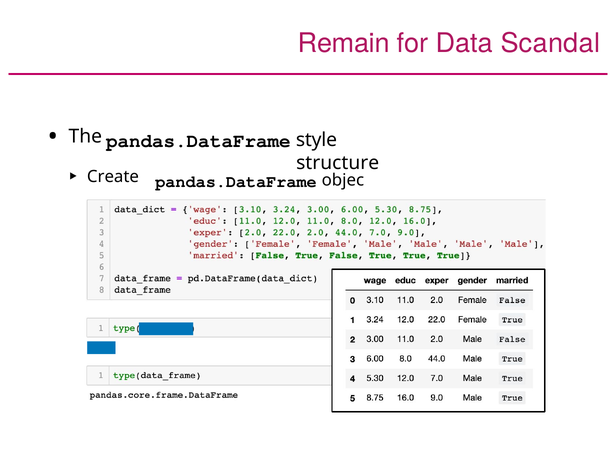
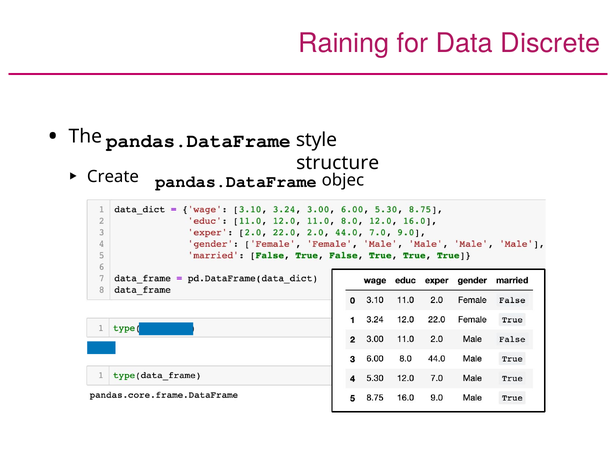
Remain: Remain -> Raining (344, 43)
Scandal: Scandal -> Discrete (550, 43)
